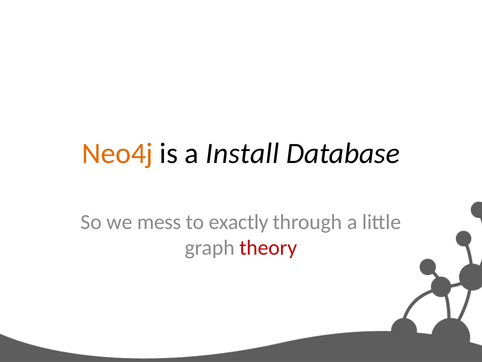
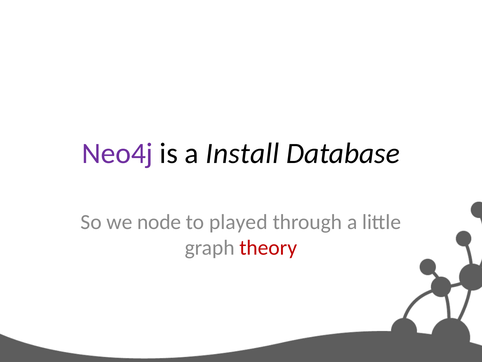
Neo4j colour: orange -> purple (117, 153)
mess: mess -> node (159, 222)
exactly: exactly -> played (238, 222)
